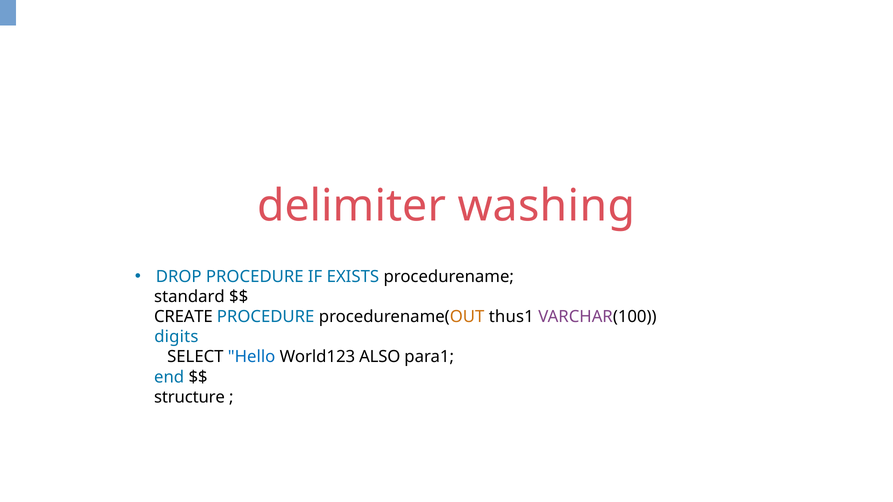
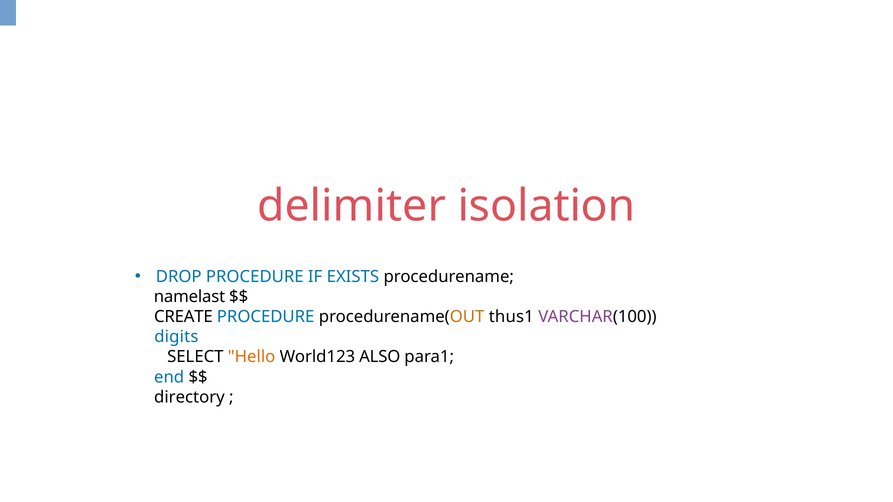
washing: washing -> isolation (546, 206)
standard: standard -> namelast (190, 297)
Hello colour: blue -> orange (252, 357)
structure: structure -> directory (189, 397)
